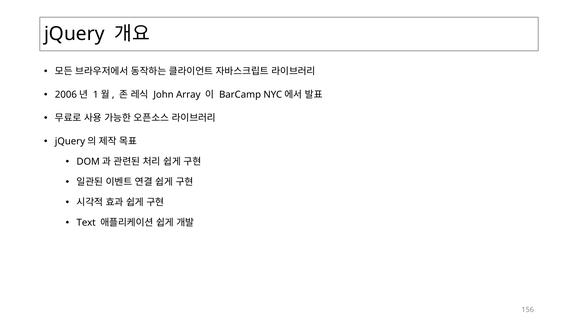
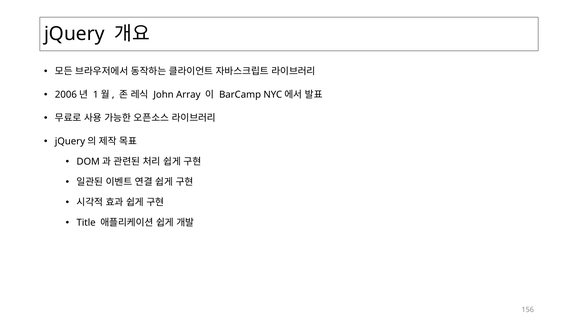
Text: Text -> Title (86, 223)
